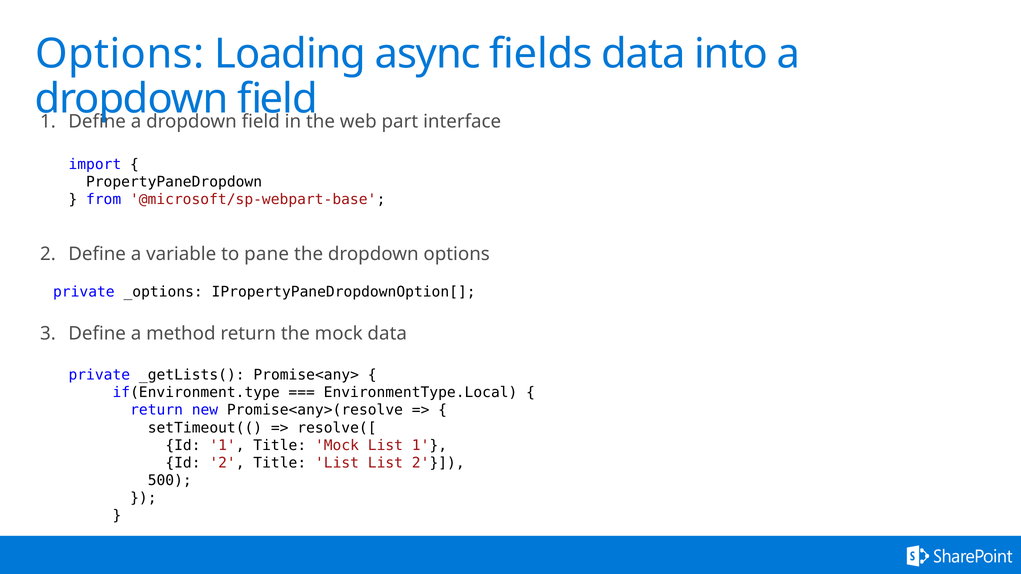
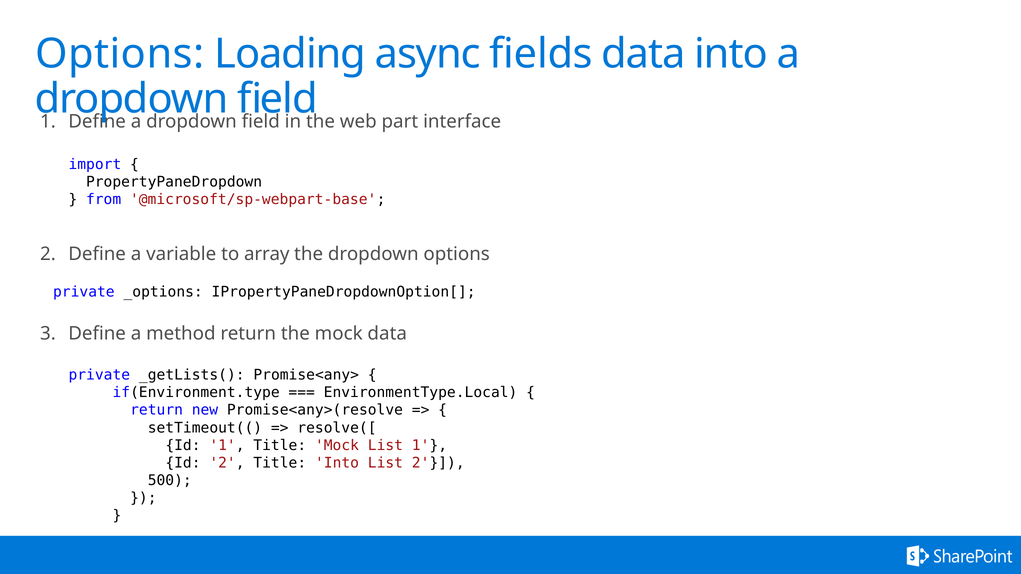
pane: pane -> array (267, 254)
Title List: List -> Into (337, 463)
